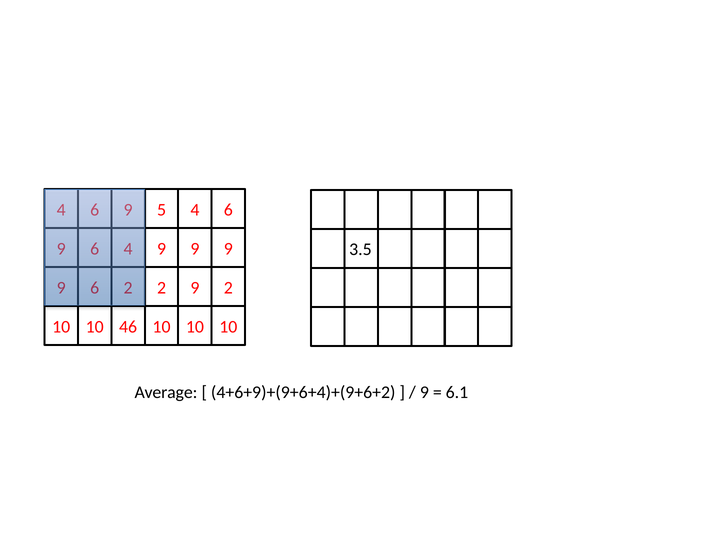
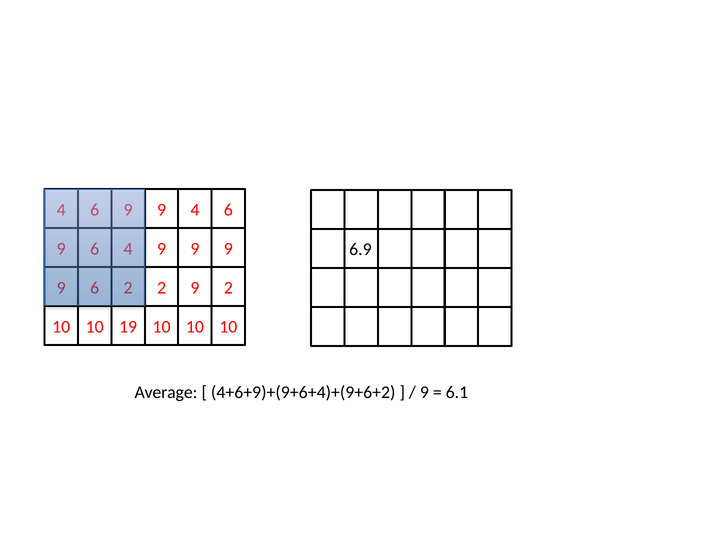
5: 5 -> 9 (162, 210)
3.5: 3.5 -> 6.9 (360, 250)
46: 46 -> 19 (128, 327)
